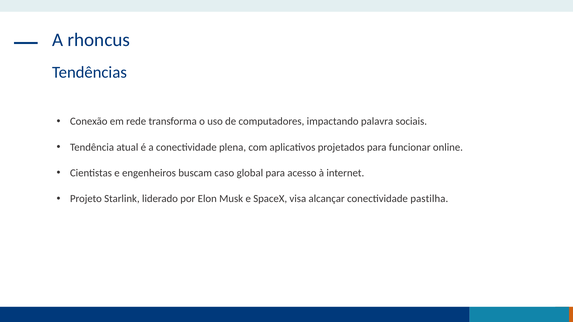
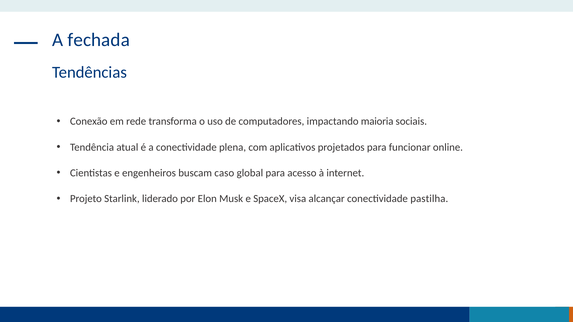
rhoncus: rhoncus -> fechada (99, 40)
palavra: palavra -> maioria (377, 122)
